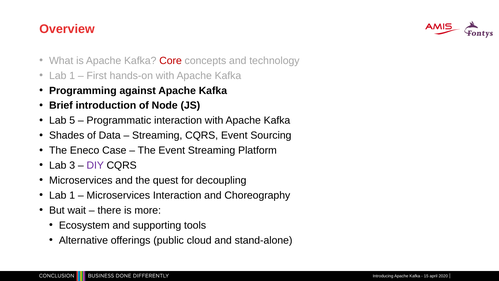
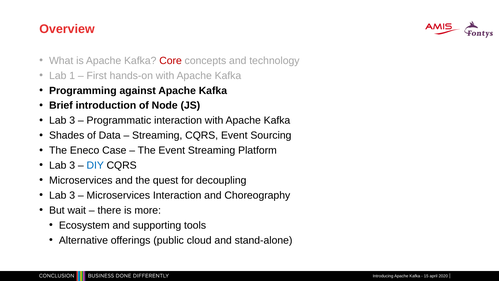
5: 5 -> 3 (72, 120)
DIY colour: purple -> blue (95, 165)
1: 1 -> 3 (72, 195)
